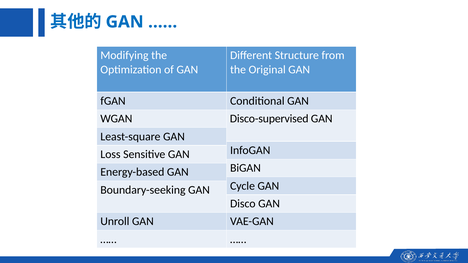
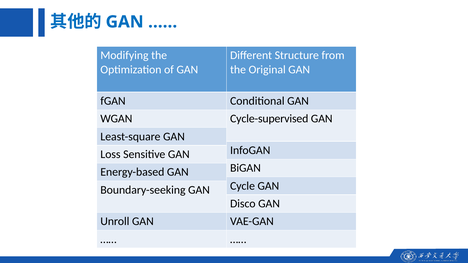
Disco-supervised: Disco-supervised -> Cycle-supervised (269, 119)
